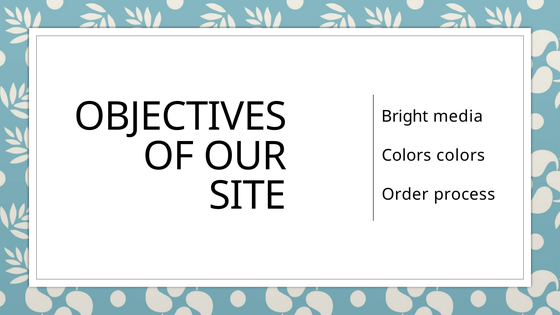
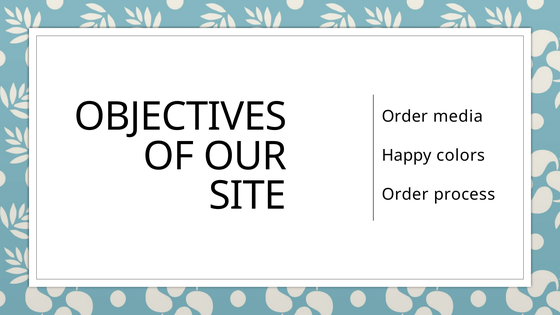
Bright: Bright -> Order (405, 116)
Colors: Colors -> Happy (407, 155)
